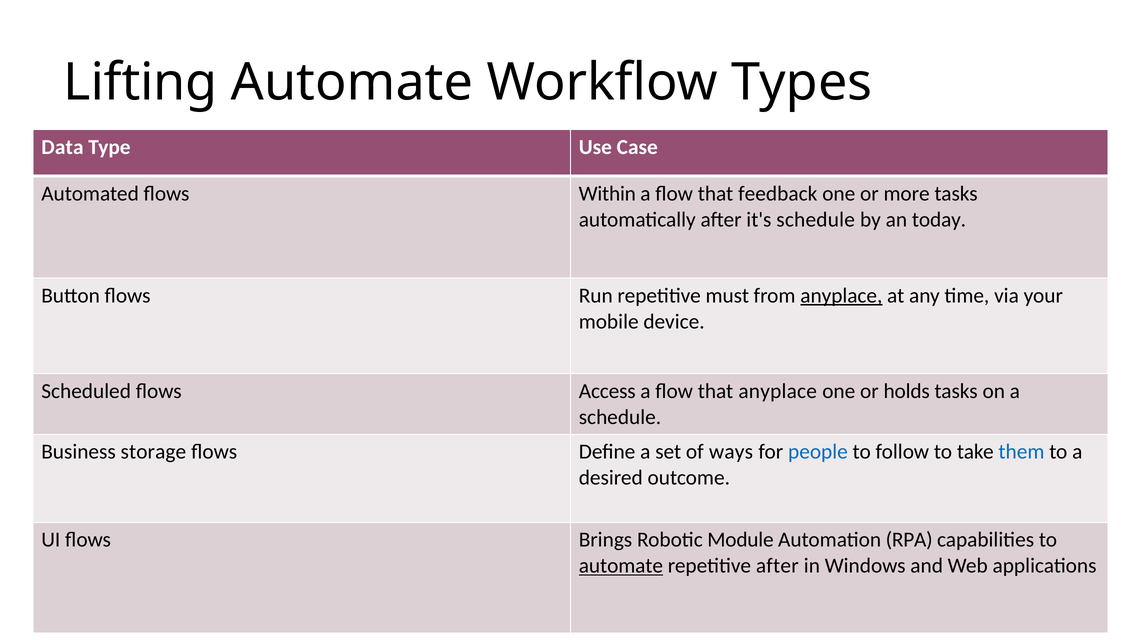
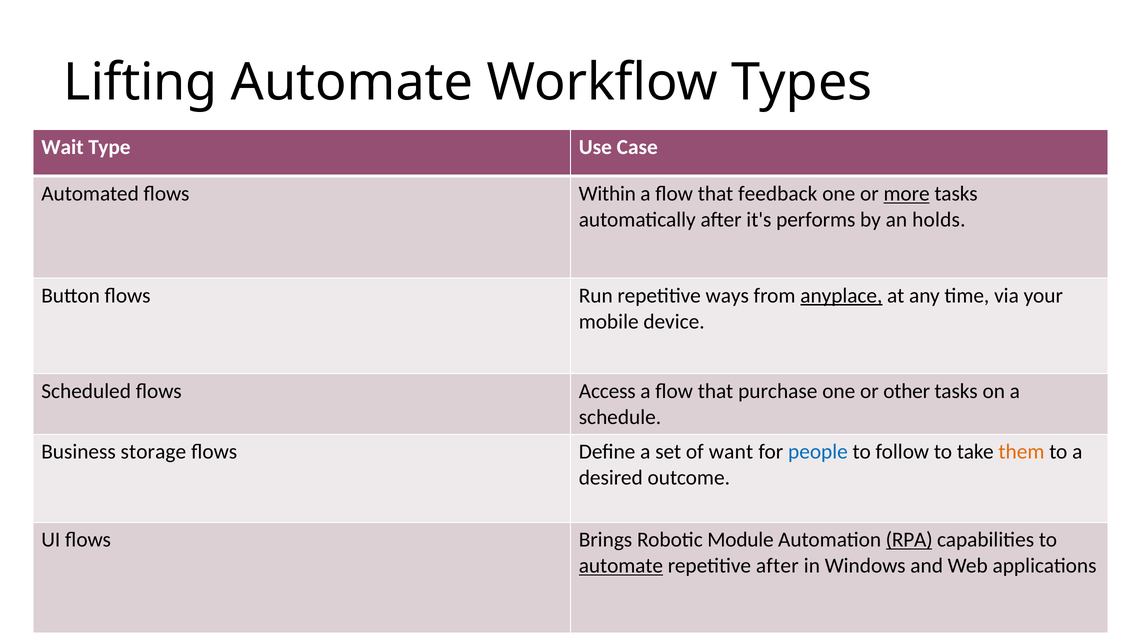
Data: Data -> Wait (63, 147)
more underline: none -> present (907, 194)
it's schedule: schedule -> performs (816, 220)
today: today -> holds (939, 220)
must: must -> ways (727, 296)
that anyplace: anyplace -> purchase (778, 391)
holds: holds -> other (907, 391)
ways: ways -> want (731, 452)
them colour: blue -> orange (1021, 452)
RPA underline: none -> present (909, 540)
